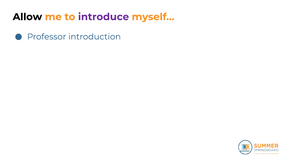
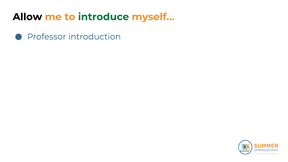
introduce colour: purple -> green (104, 17)
